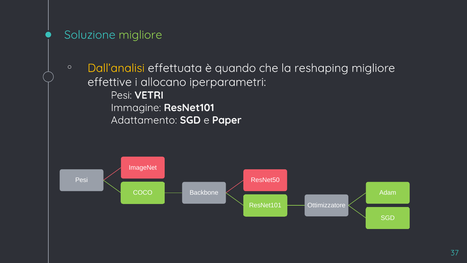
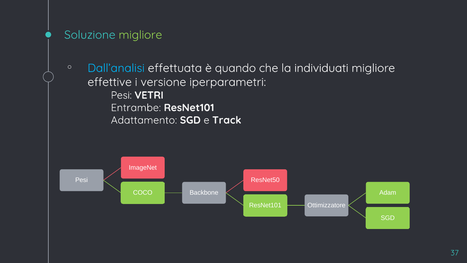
Dall’analisi colour: yellow -> light blue (116, 68)
reshaping: reshaping -> individuati (321, 68)
allocano: allocano -> versione (163, 82)
Immagine: Immagine -> Entrambe (136, 108)
Paper: Paper -> Track (227, 120)
